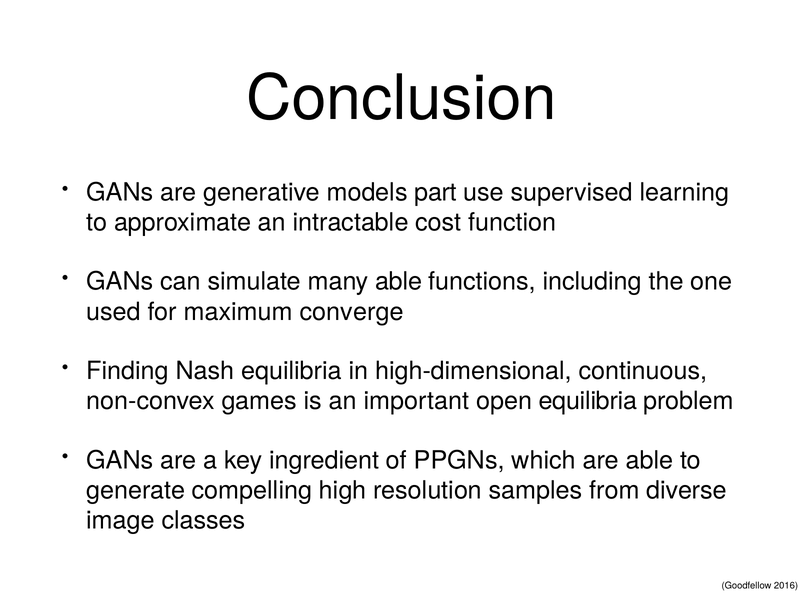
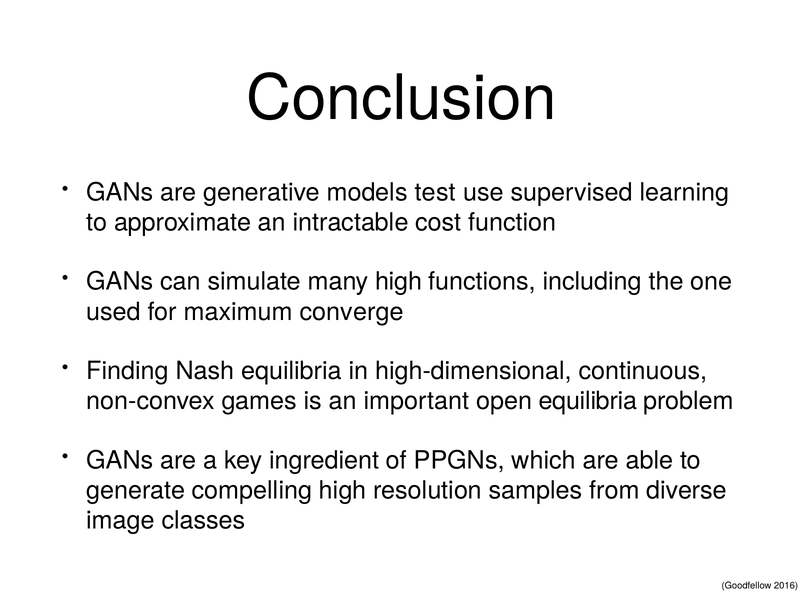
part: part -> test (435, 192)
many able: able -> high (399, 282)
